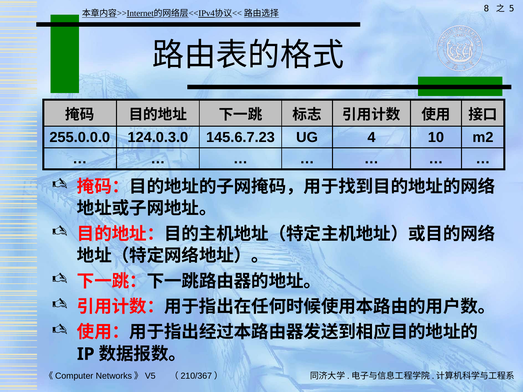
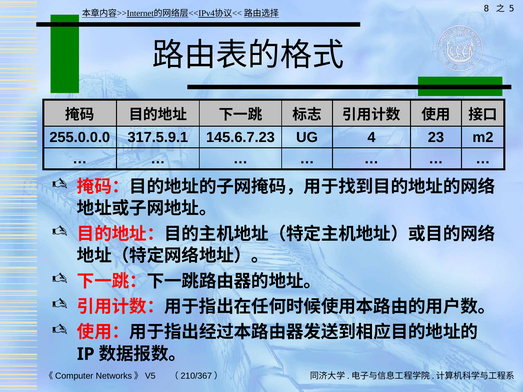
124.0.3.0: 124.0.3.0 -> 317.5.9.1 (158, 137)
10: 10 -> 23 (436, 137)
